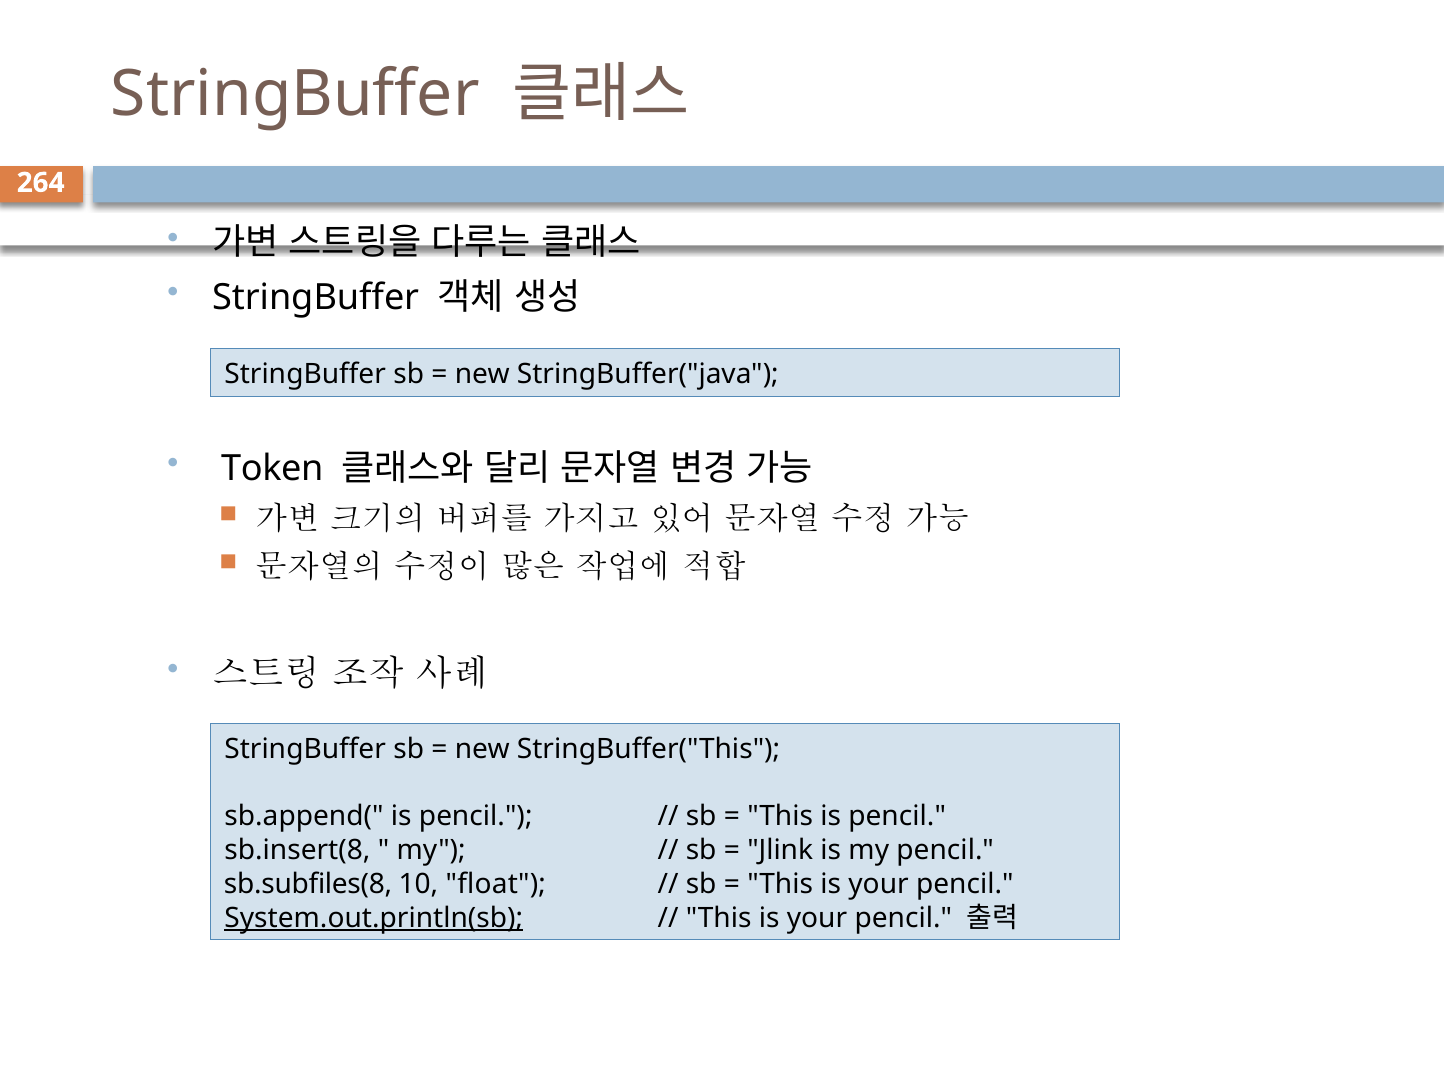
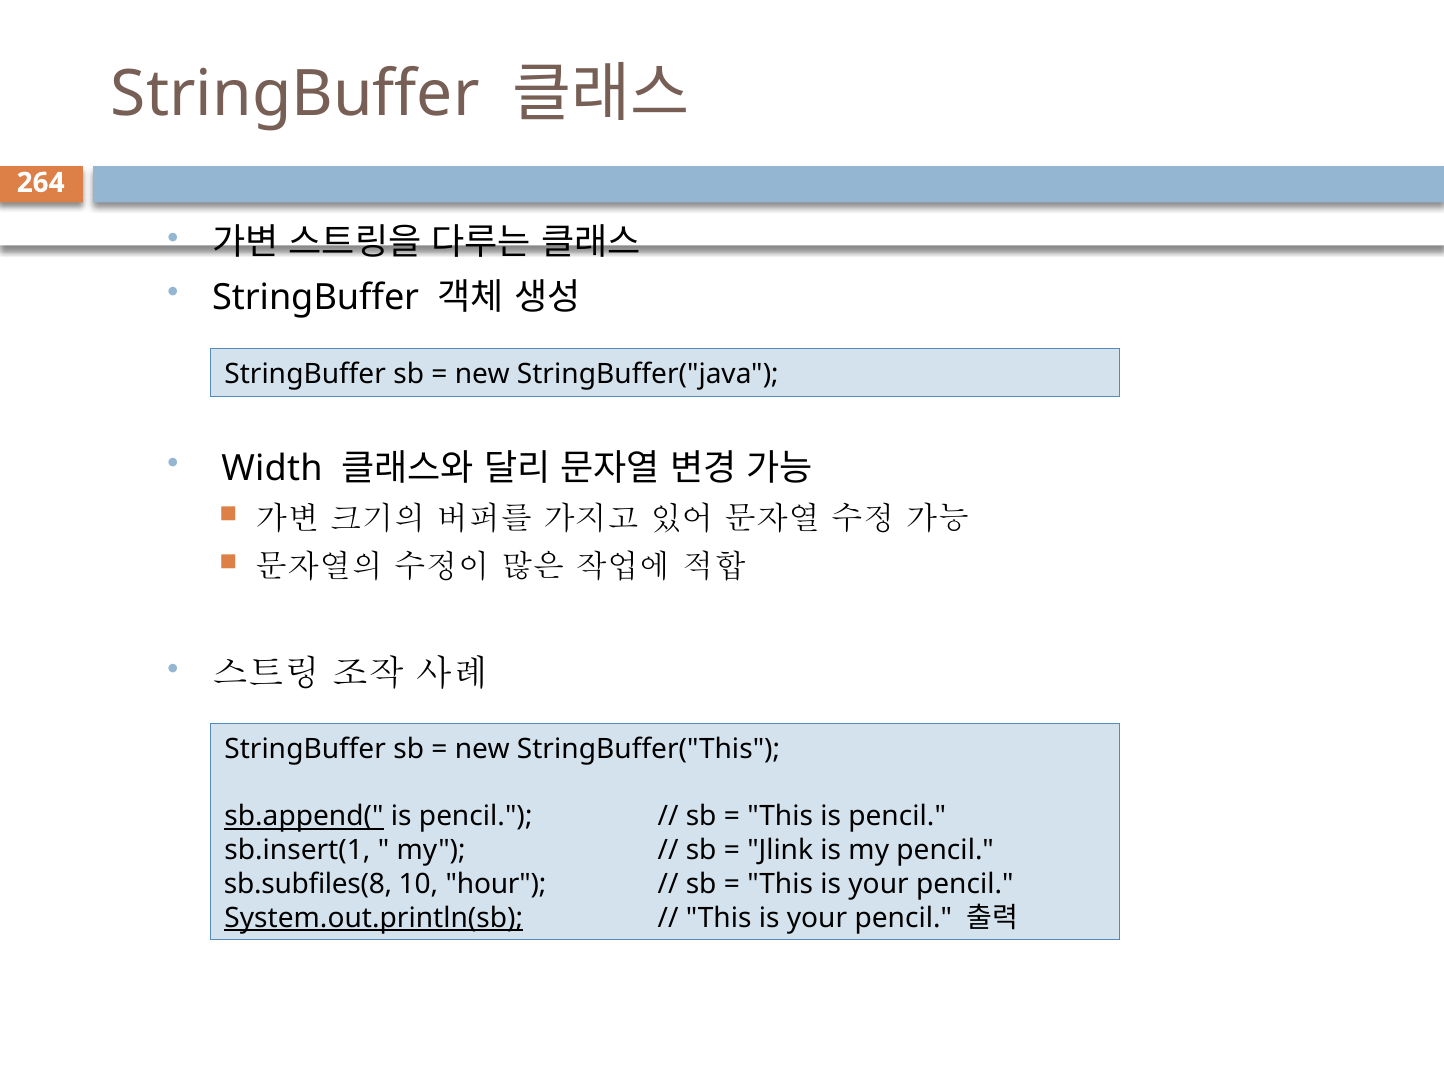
Token: Token -> Width (272, 468)
sb.append( underline: none -> present (304, 817)
sb.insert(8: sb.insert(8 -> sb.insert(1 (297, 850)
float: float -> hour (496, 884)
